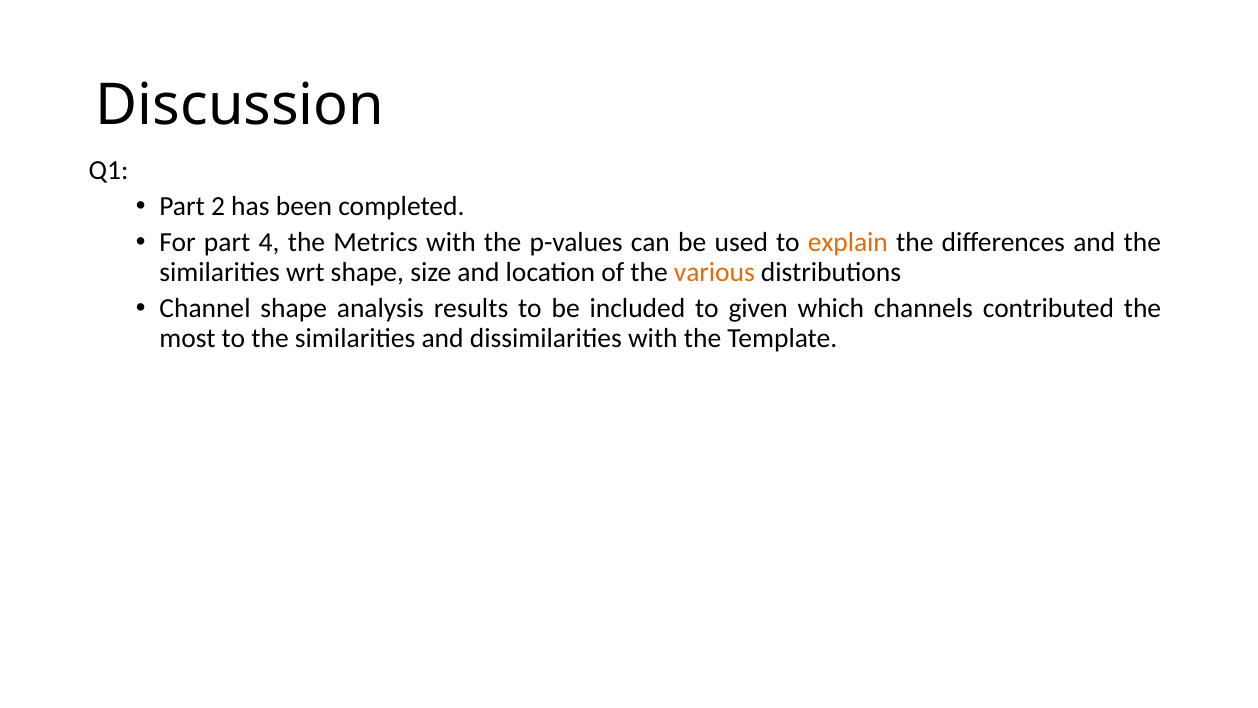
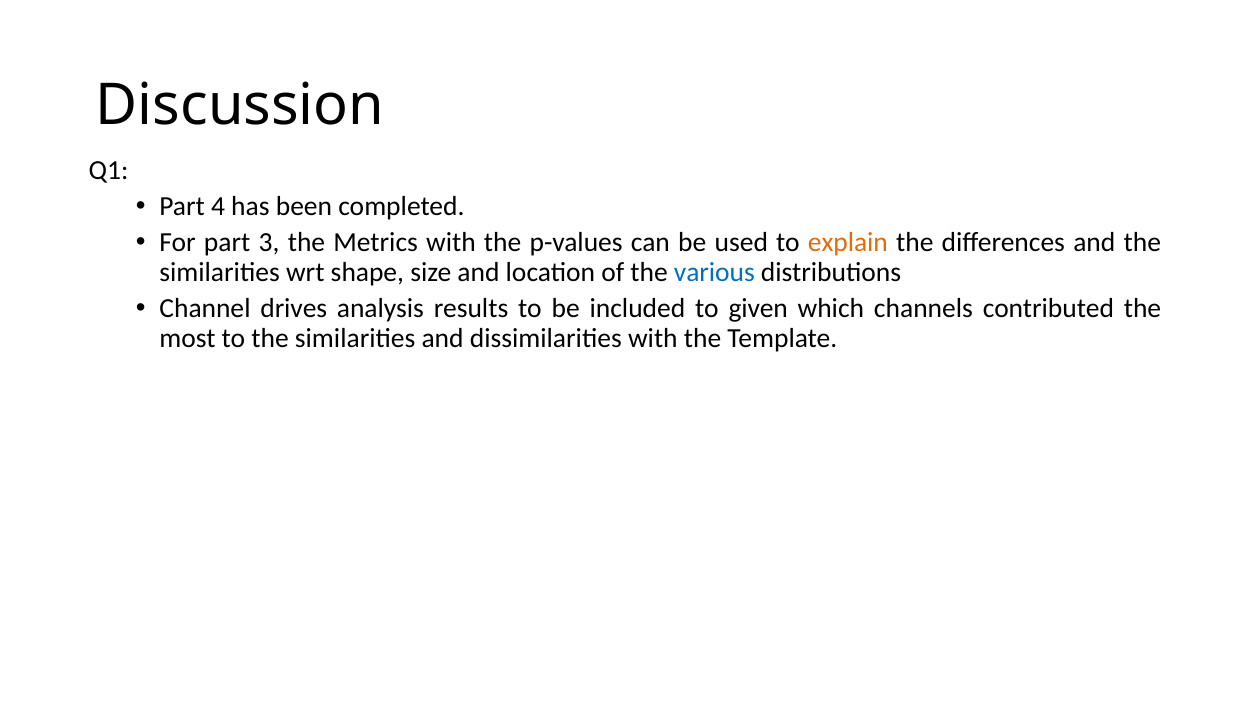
2: 2 -> 4 (218, 206)
4: 4 -> 3 (269, 242)
various colour: orange -> blue (714, 272)
Channel shape: shape -> drives (294, 308)
